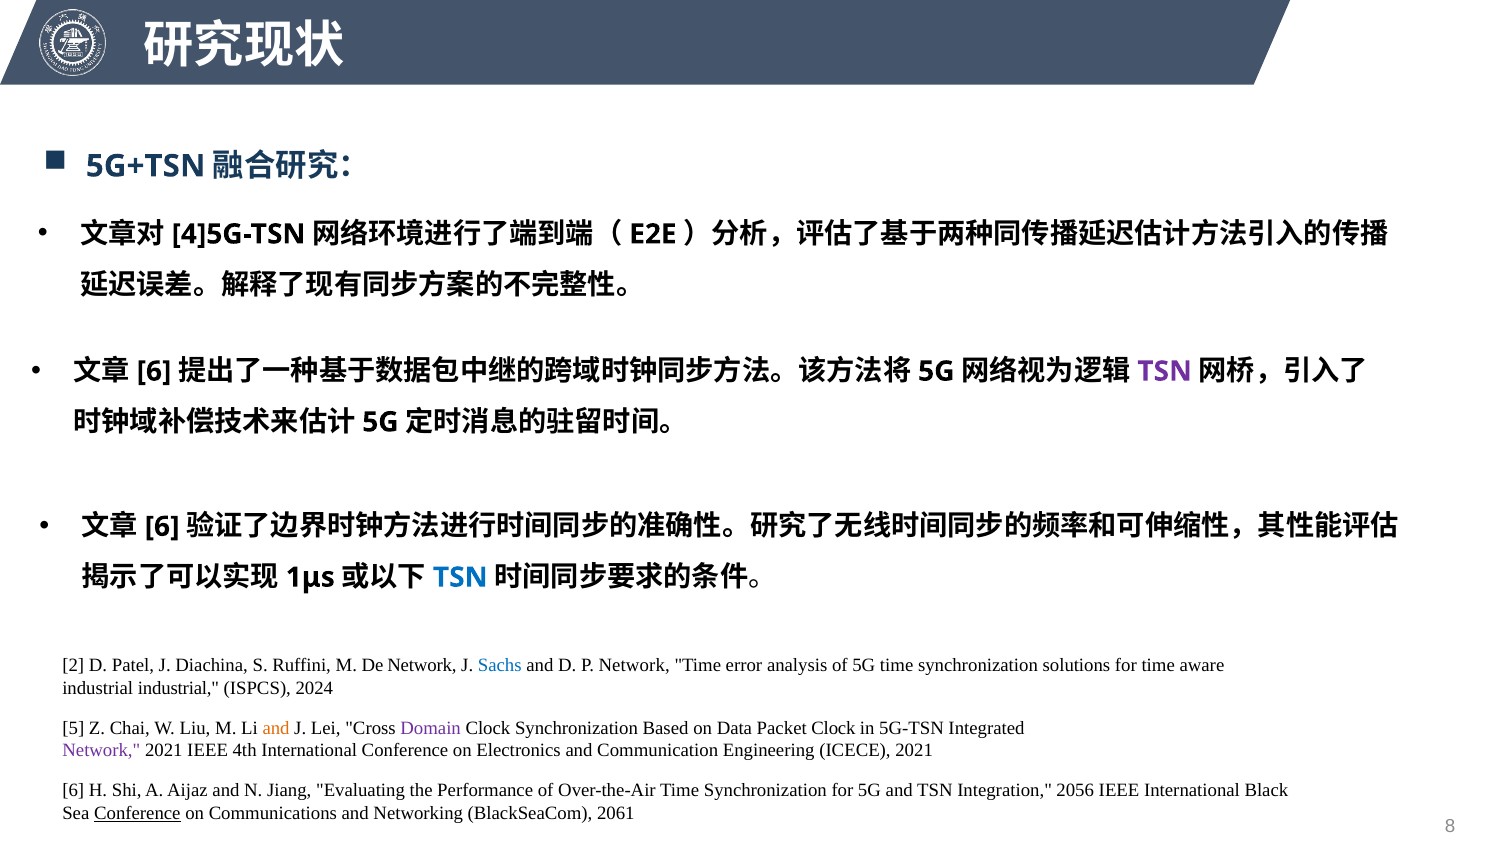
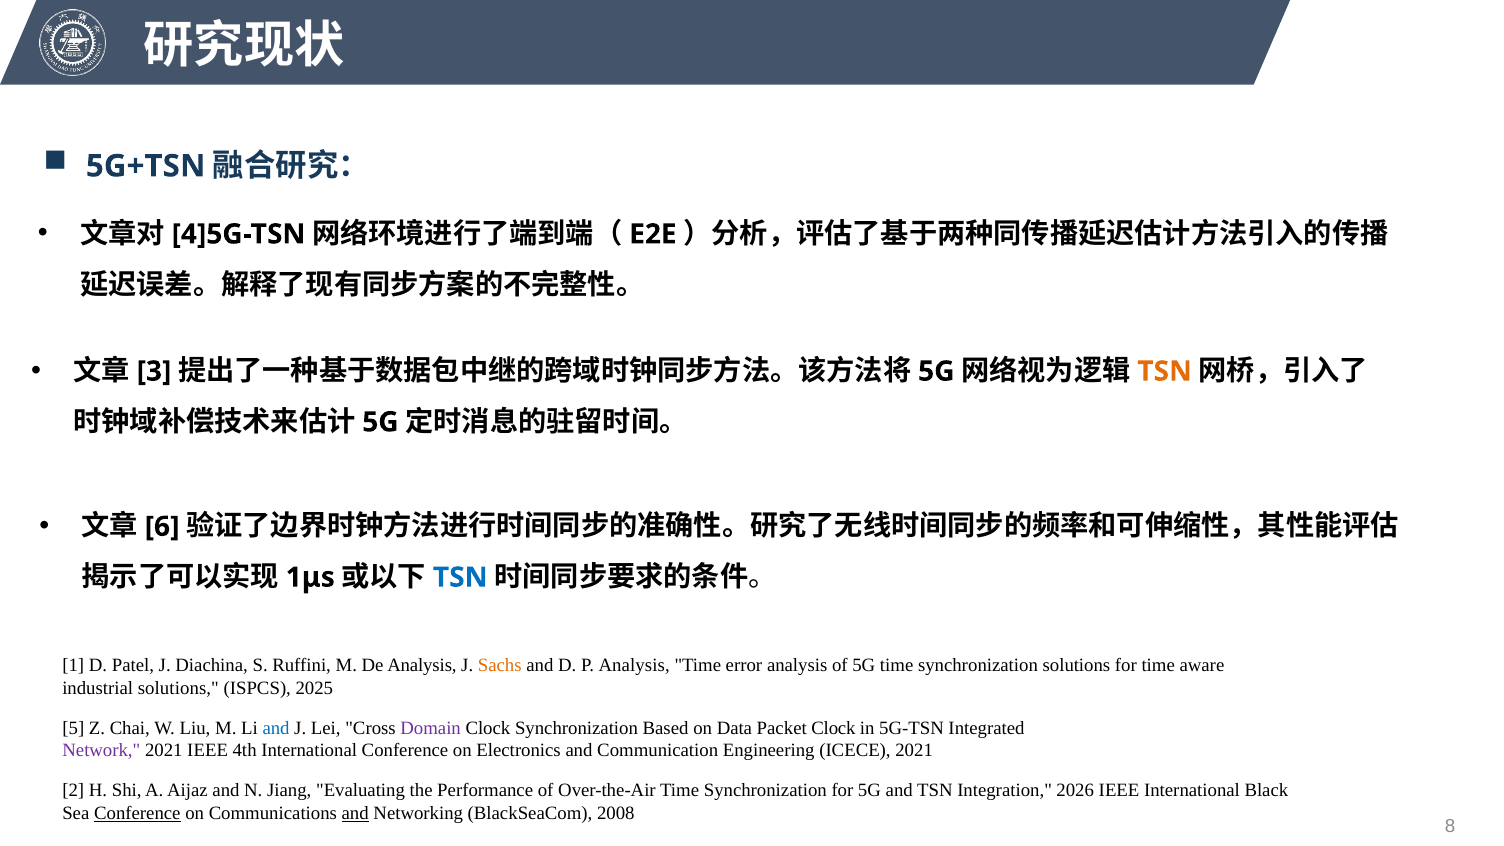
6: 6 -> 3 (154, 371)
TSN colour: purple -> orange (1165, 371)
2: 2 -> 1 (73, 665)
De Network: Network -> Analysis (422, 665)
Sachs colour: blue -> orange (500, 665)
P Network: Network -> Analysis (634, 665)
industrial industrial: industrial -> solutions (178, 688)
2024: 2024 -> 2025 (314, 688)
and colour: orange -> blue (276, 728)
6: 6 -> 2 (73, 791)
2056: 2056 -> 2026 (1075, 791)
and underline: none -> present (355, 813)
2061: 2061 -> 2008 (616, 813)
